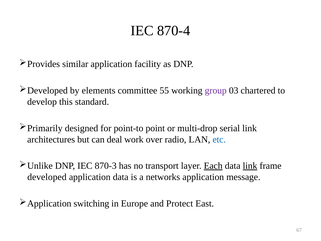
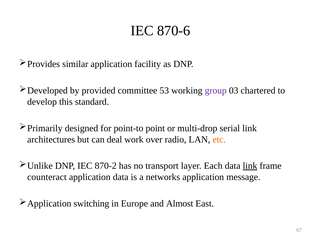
870-4: 870-4 -> 870-6 (174, 31)
elements: elements -> provided (99, 90)
55: 55 -> 53 (164, 90)
etc colour: blue -> orange (219, 139)
870-3: 870-3 -> 870-2 (106, 166)
Each underline: present -> none (213, 166)
developed: developed -> counteract (47, 177)
Protect: Protect -> Almost (180, 203)
